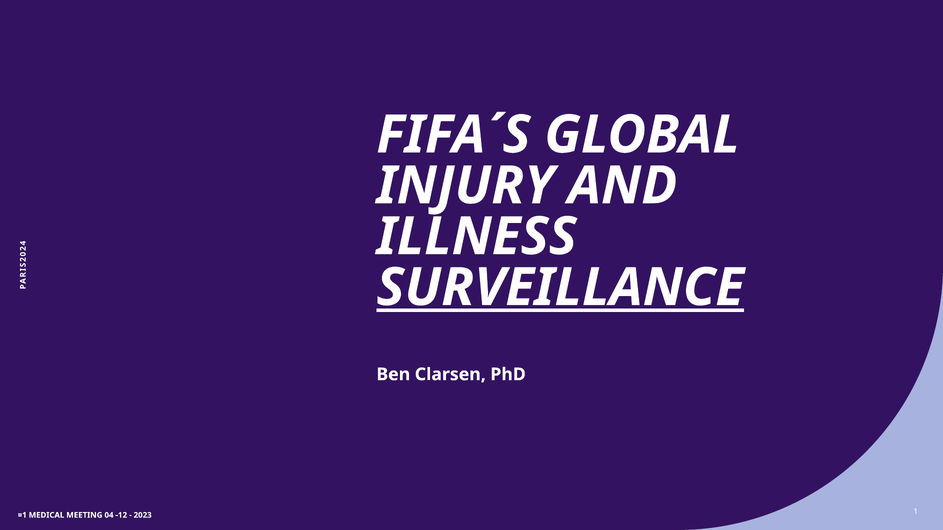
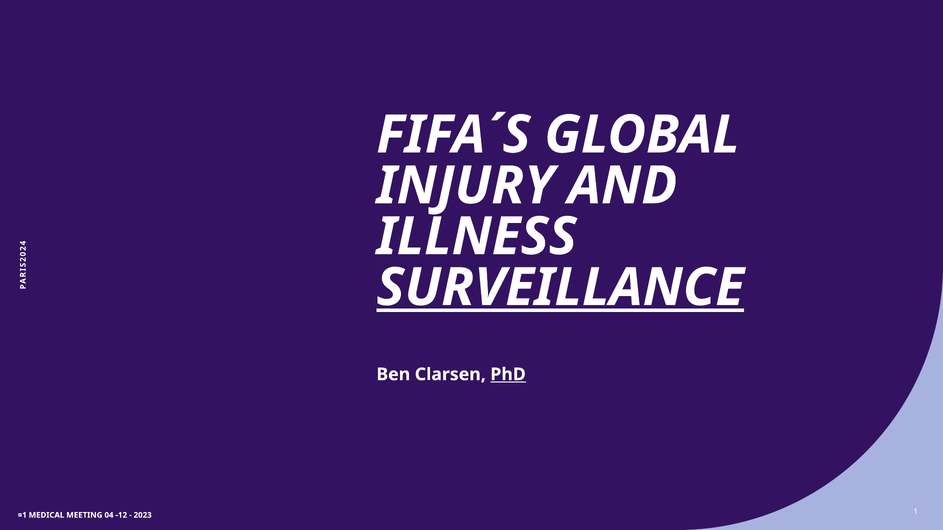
PhD underline: none -> present (508, 375)
